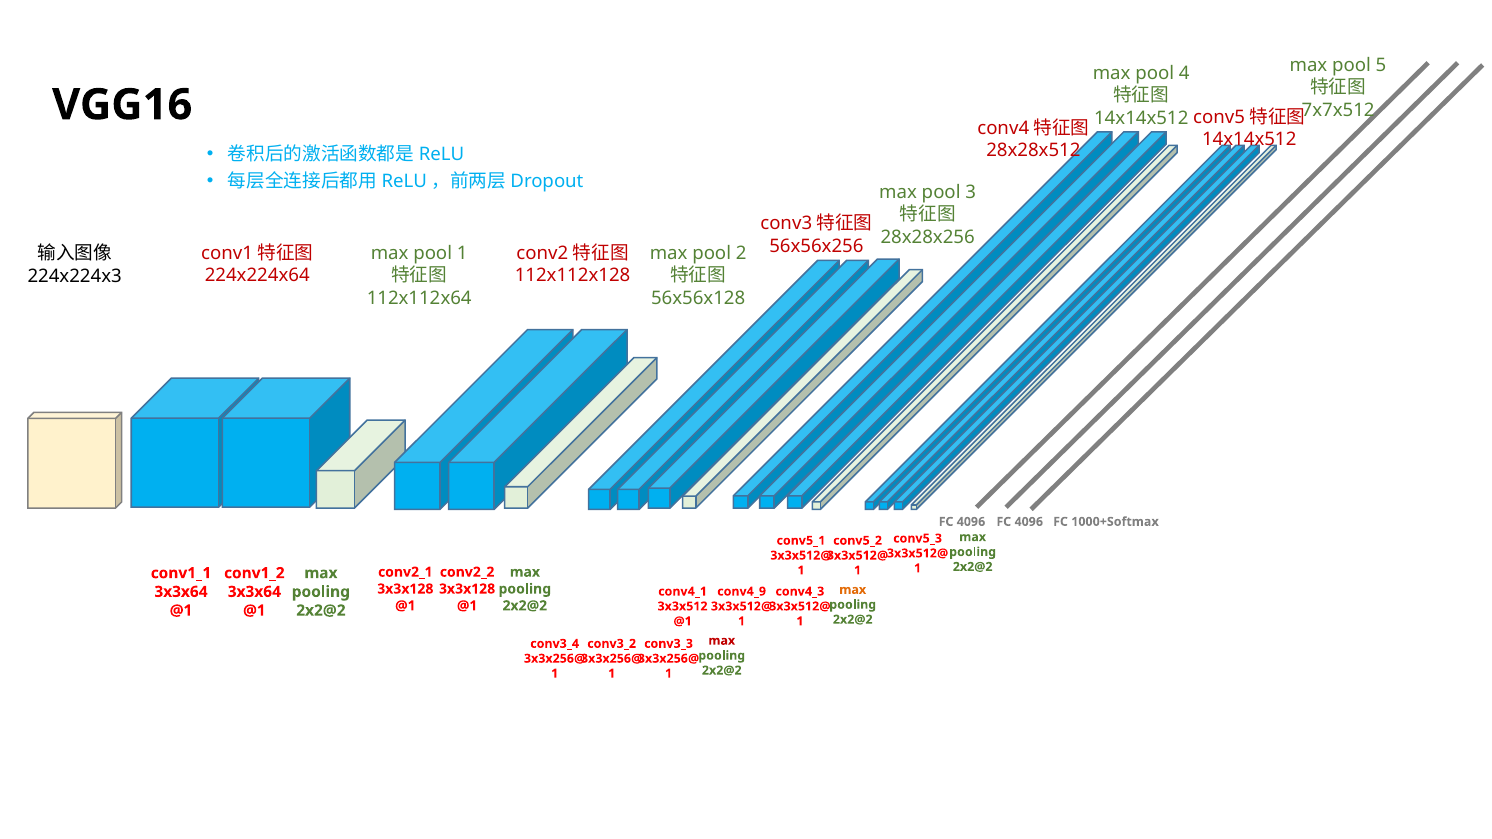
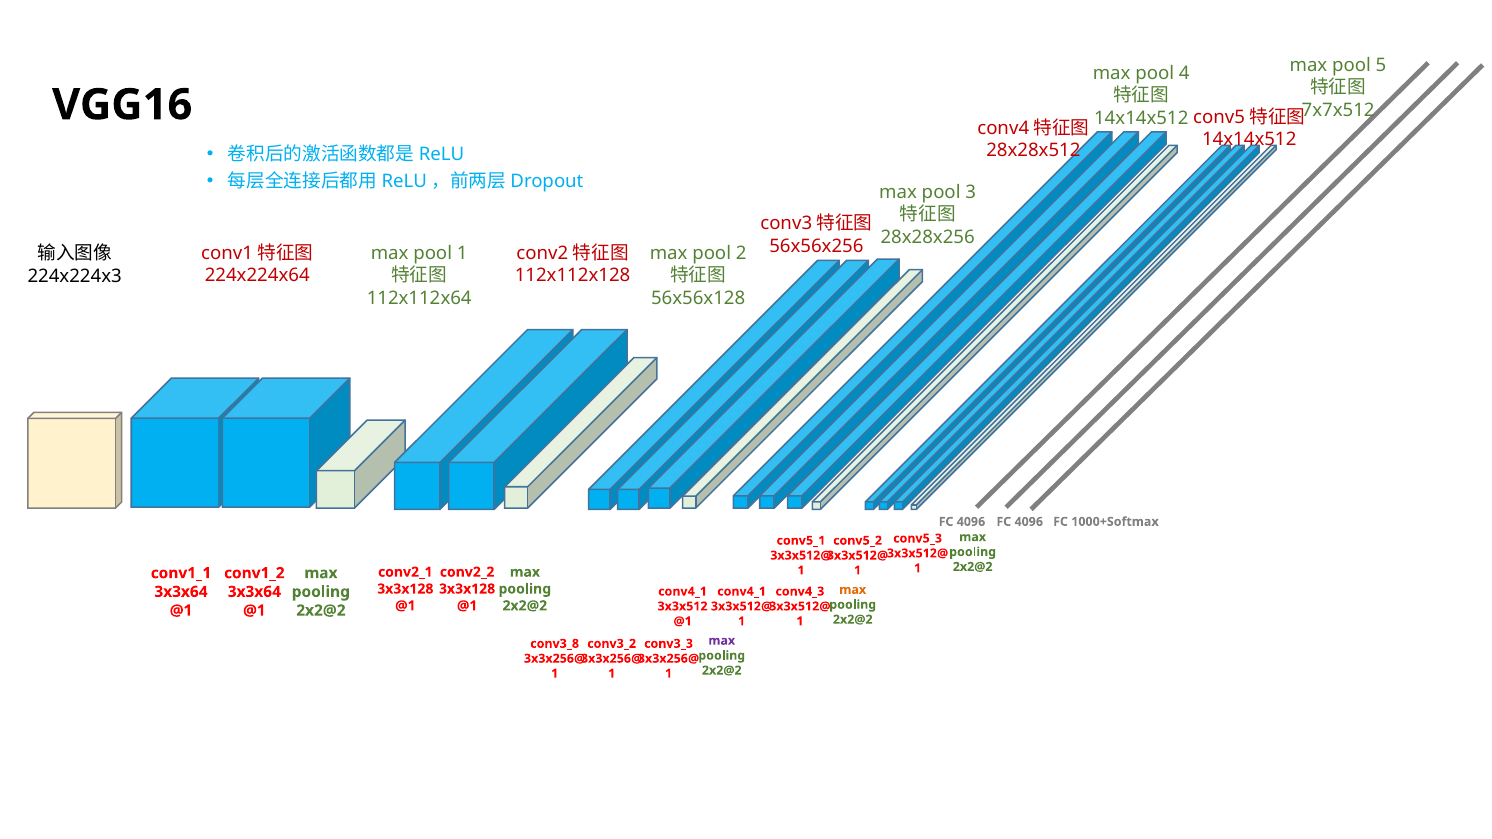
conv4_9: conv4_9 -> conv4_1 (742, 592)
max colour: red -> purple (722, 641)
conv3_4: conv3_4 -> conv3_8 (555, 644)
